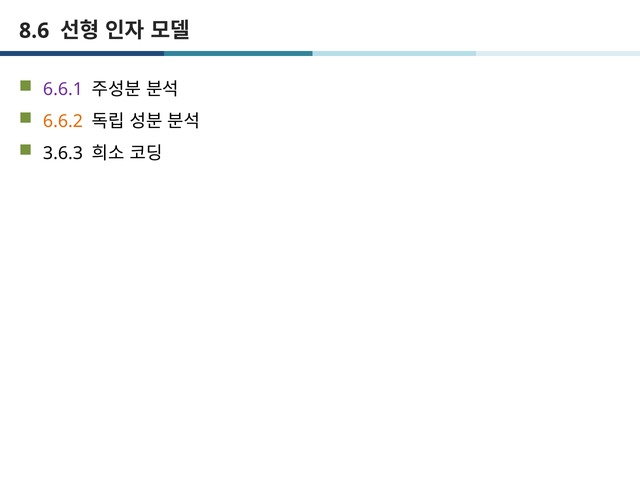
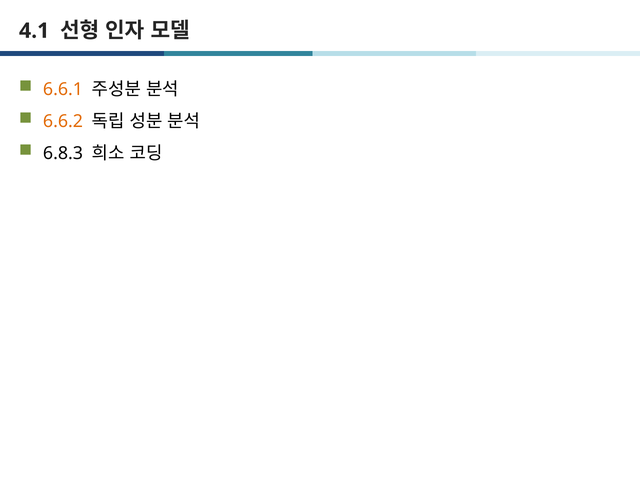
8.6: 8.6 -> 4.1 (34, 31)
6.6.1 colour: purple -> orange (63, 89)
3.6.3: 3.6.3 -> 6.8.3 (63, 153)
